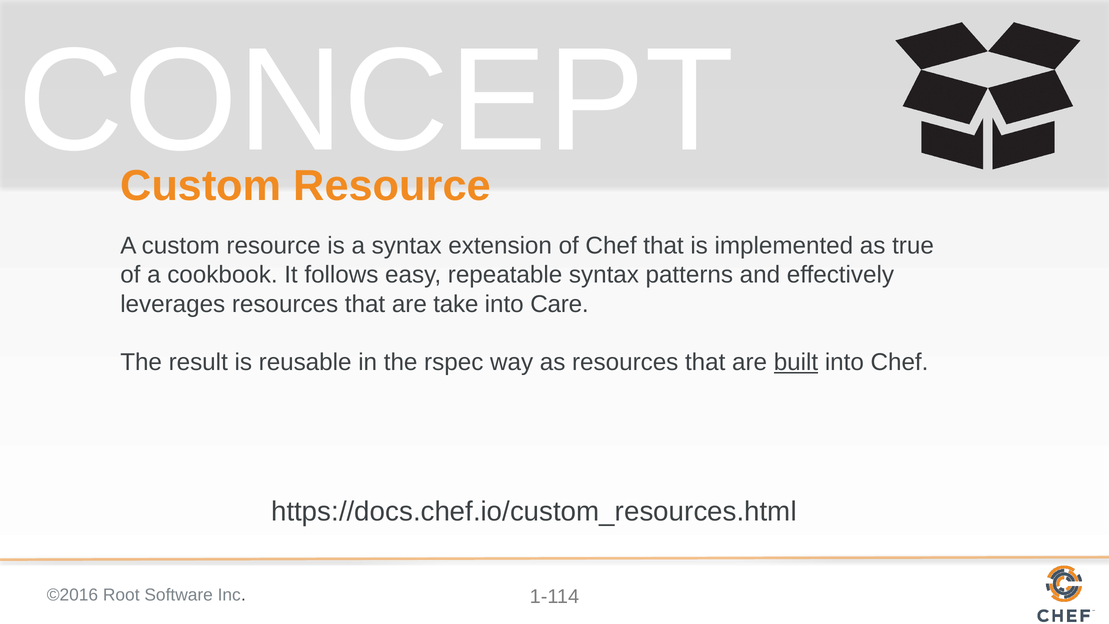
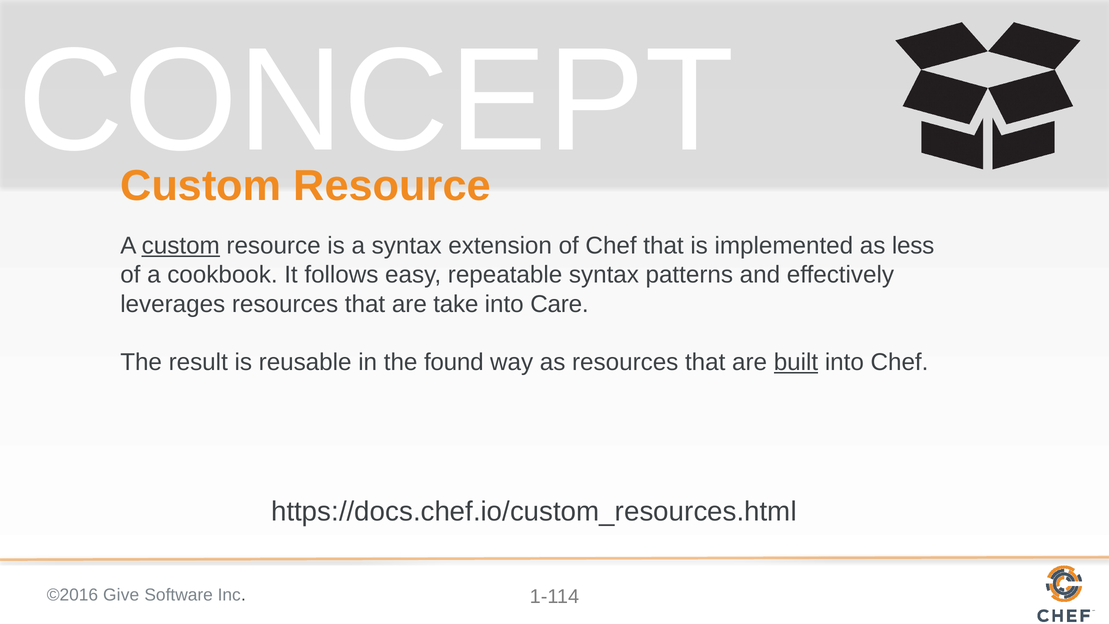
custom underline: none -> present (181, 246)
true: true -> less (913, 246)
rspec: rspec -> found (454, 362)
Root: Root -> Give (121, 595)
